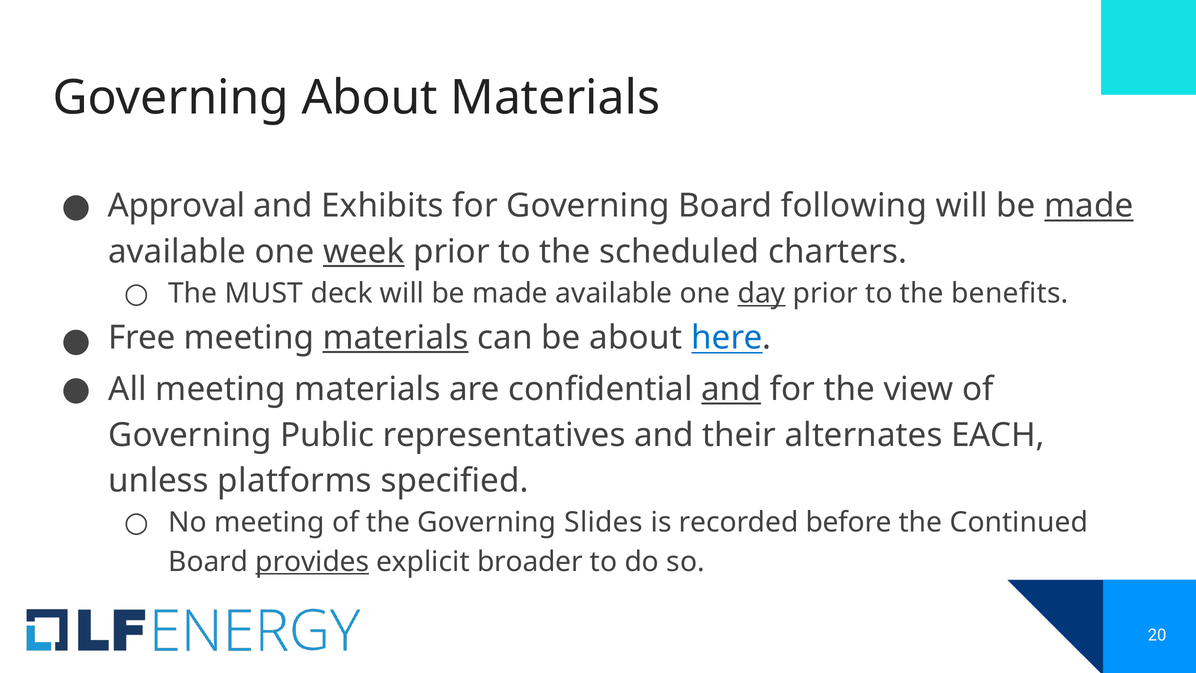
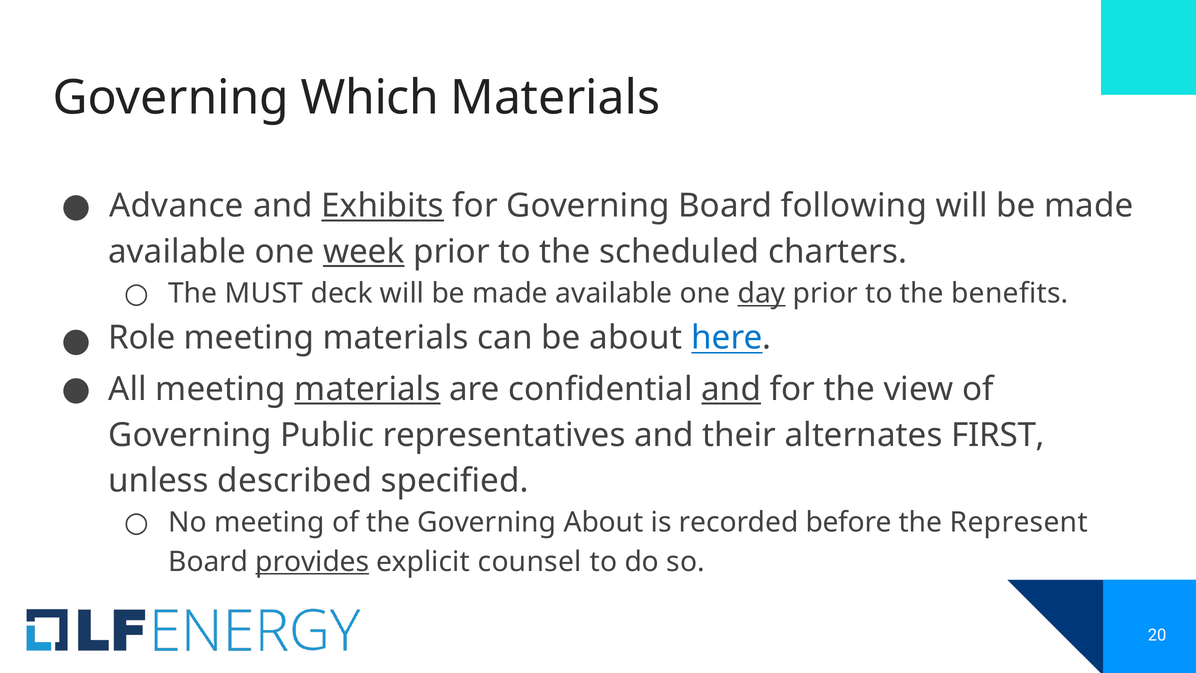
Governing About: About -> Which (370, 98)
Approval: Approval -> Advance (176, 206)
Exhibits underline: none -> present (383, 206)
made underline: present -> none (1089, 206)
Free: Free -> Role (142, 338)
materials underline: present -> none (396, 338)
materials underline: none -> present (367, 389)
EACH: EACH -> FIRST (998, 435)
platforms: platforms -> described (295, 481)
Governing Slides: Slides -> About (604, 522)
Continued: Continued -> Represent (1019, 522)
broader: broader -> counsel (530, 562)
